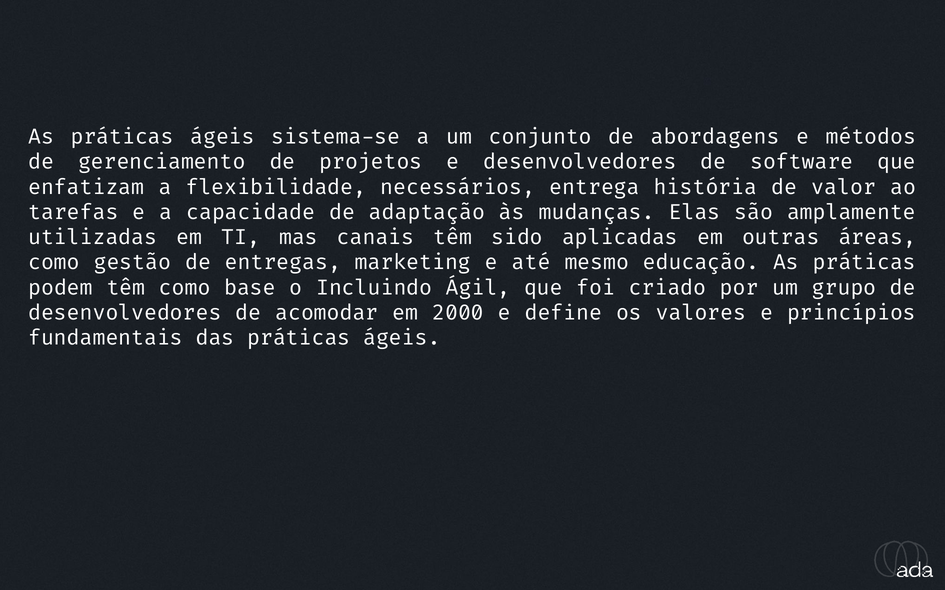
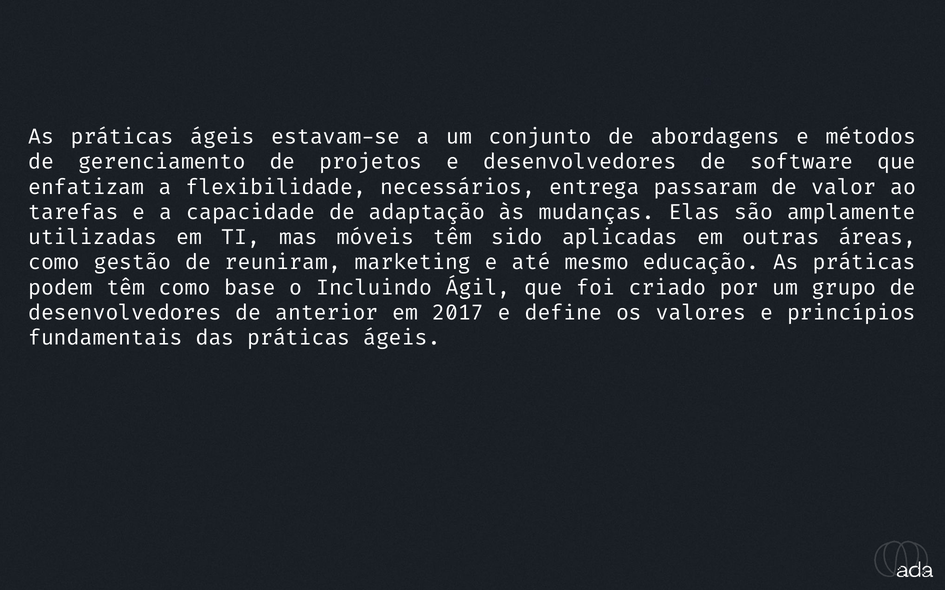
sistema-se: sistema-se -> estavam-se (336, 137)
história: história -> passaram (706, 187)
canais: canais -> móveis (376, 238)
entregas: entregas -> reuniram (283, 263)
acomodar: acomodar -> anterior (327, 313)
2000: 2000 -> 2017 (458, 313)
